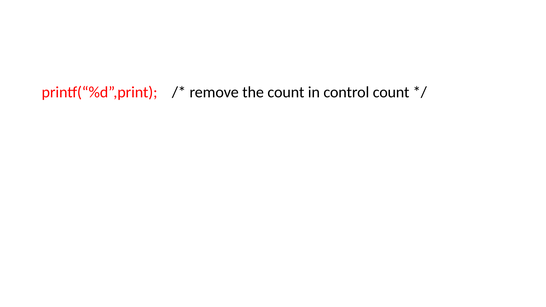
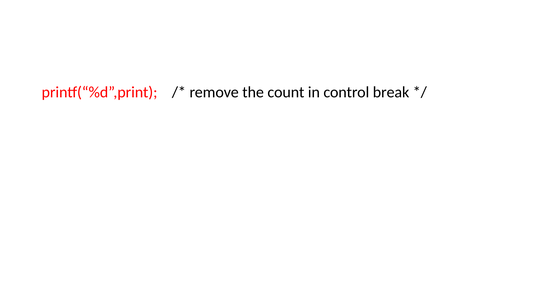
control count: count -> break (391, 92)
